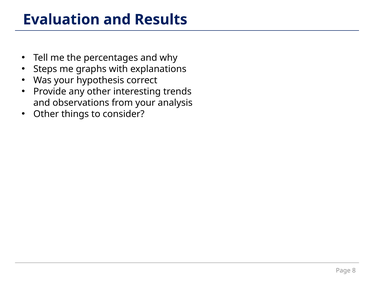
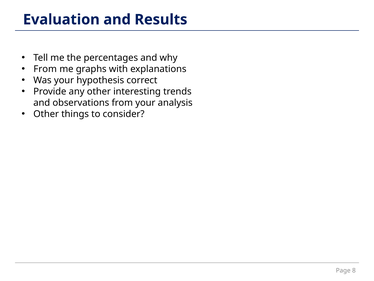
Steps: Steps -> From (45, 69)
